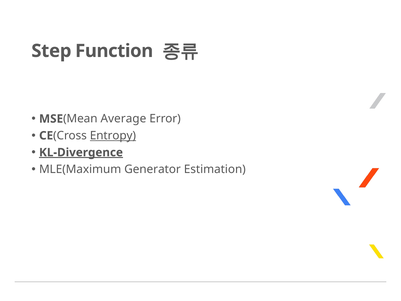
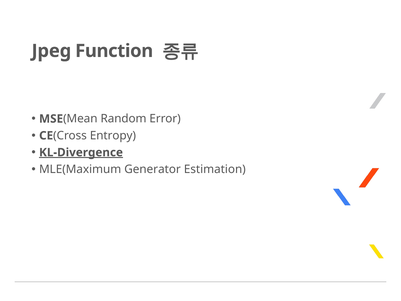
Step: Step -> Jpeg (51, 51)
Average: Average -> Random (124, 119)
Entropy underline: present -> none (113, 136)
